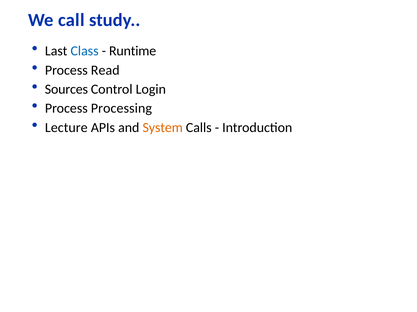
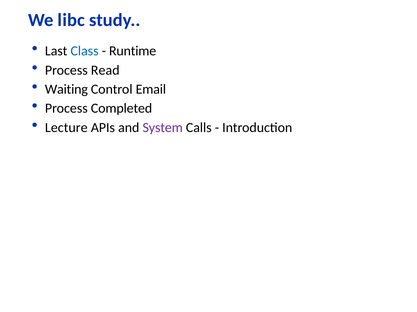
call: call -> libc (71, 20)
Sources: Sources -> Waiting (66, 89)
Login: Login -> Email (151, 89)
Processing: Processing -> Completed (122, 109)
System colour: orange -> purple (163, 128)
